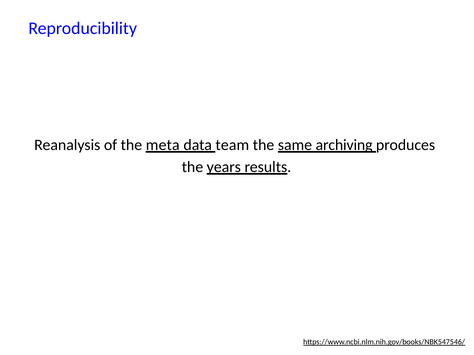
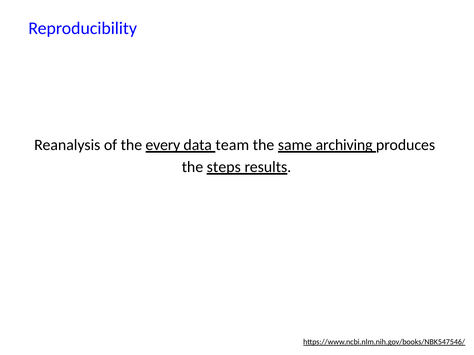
meta: meta -> every (163, 145)
years: years -> steps (224, 167)
